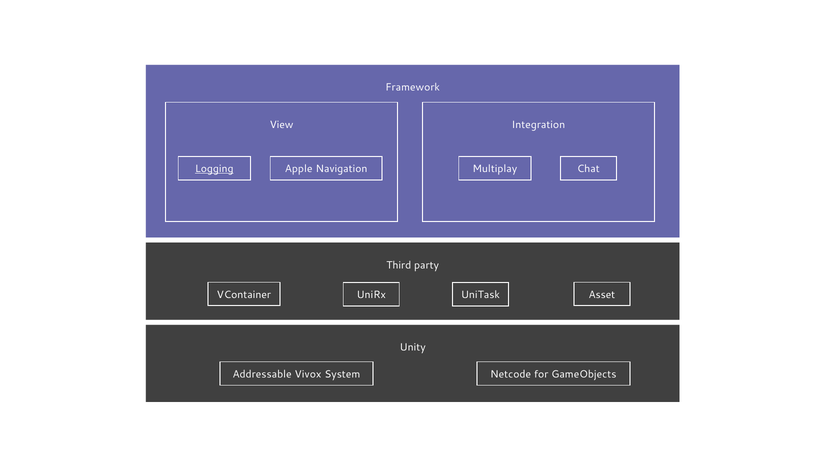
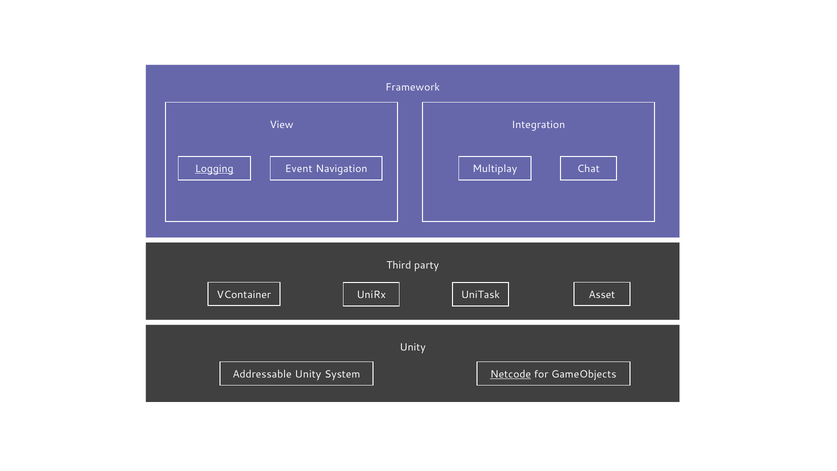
Apple: Apple -> Event (299, 169)
Addressable Vivox: Vivox -> Unity (308, 374)
Netcode underline: none -> present (511, 374)
